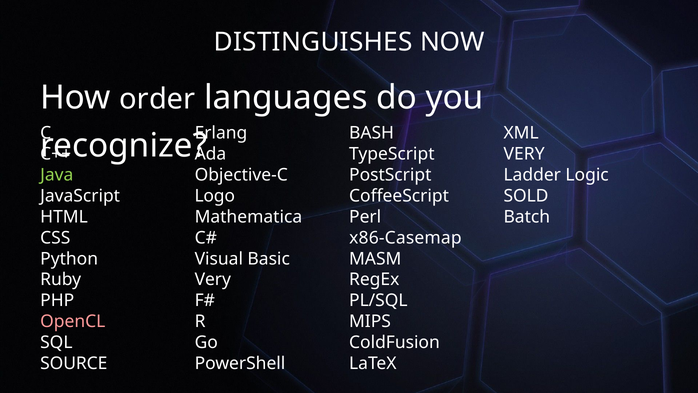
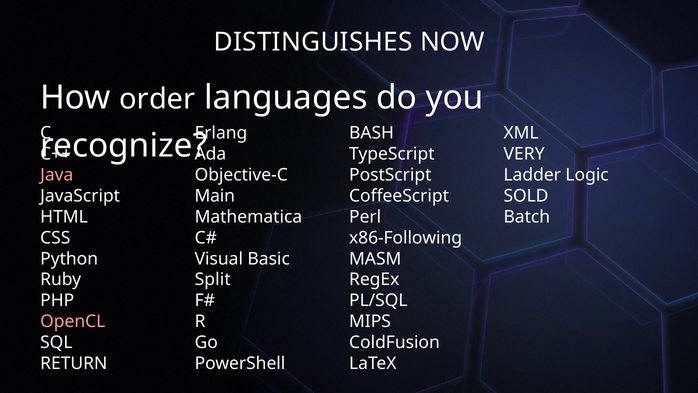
Java colour: light green -> pink (57, 175)
Logo: Logo -> Main (215, 196)
x86-Casemap: x86-Casemap -> x86-Following (406, 238)
Very: Very -> Split (213, 279)
SOURCE: SOURCE -> RETURN (74, 363)
